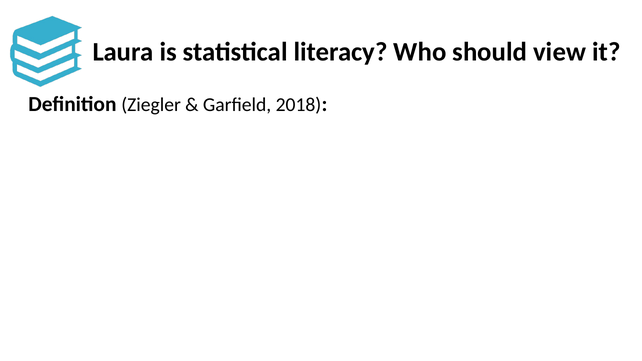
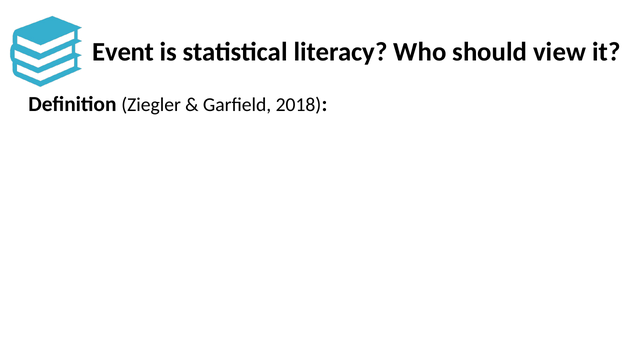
Laura: Laura -> Event (123, 52)
